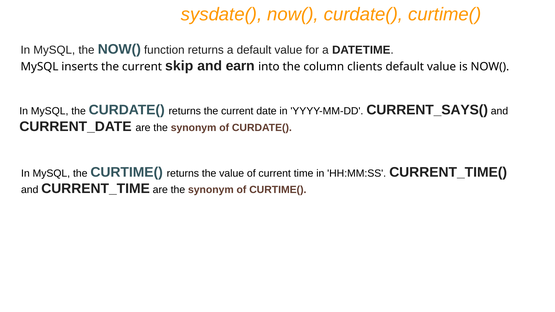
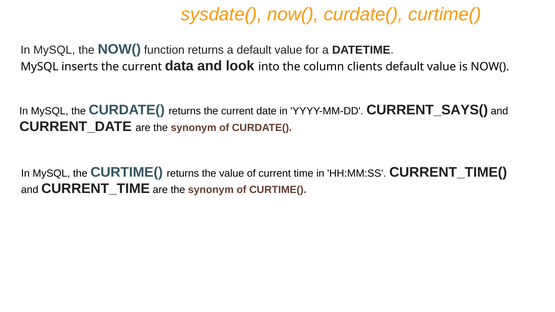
skip: skip -> data (179, 66)
earn: earn -> look (240, 66)
